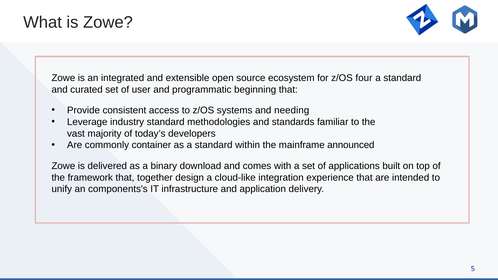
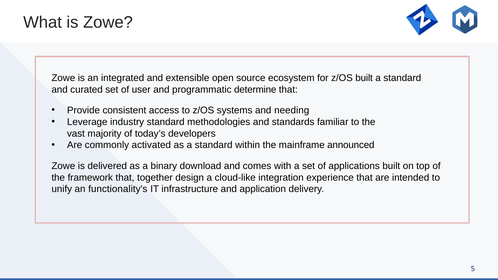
z/OS four: four -> built (364, 78)
beginning: beginning -> determine (255, 90)
container: container -> activated (151, 145)
components's: components's -> functionality's (118, 189)
